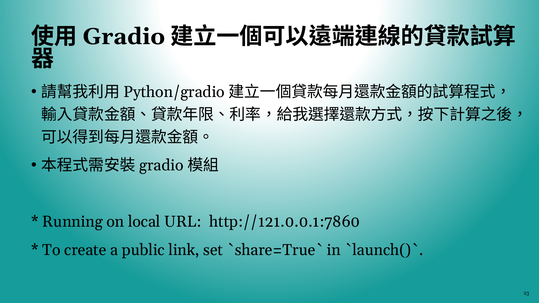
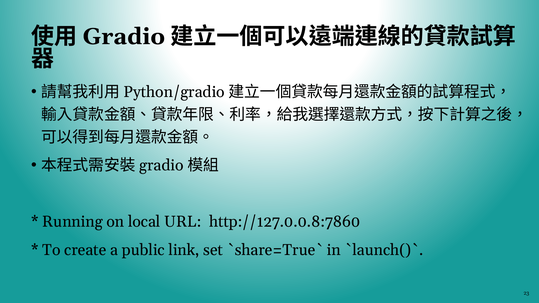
http://121.0.0.1:7860: http://121.0.0.1:7860 -> http://127.0.0.8:7860 (285, 222)
